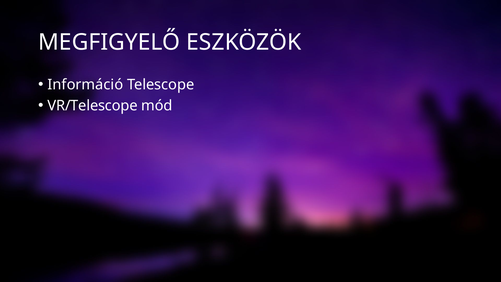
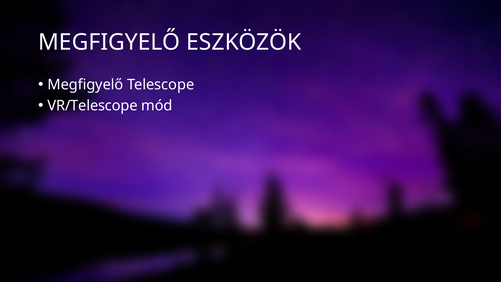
Információ: Információ -> Megfigyelő (85, 85)
